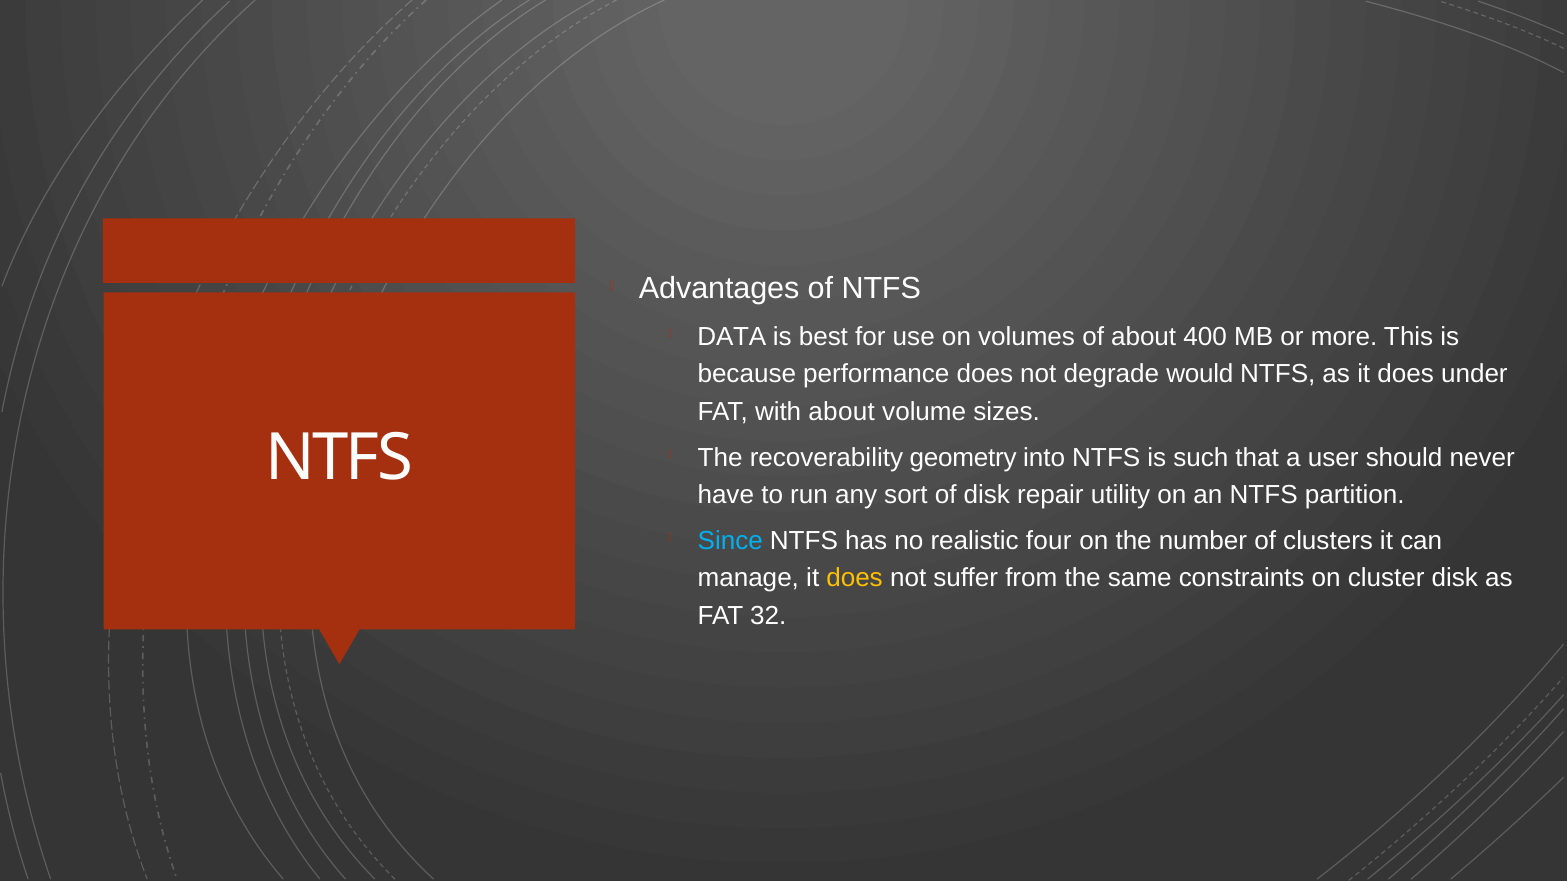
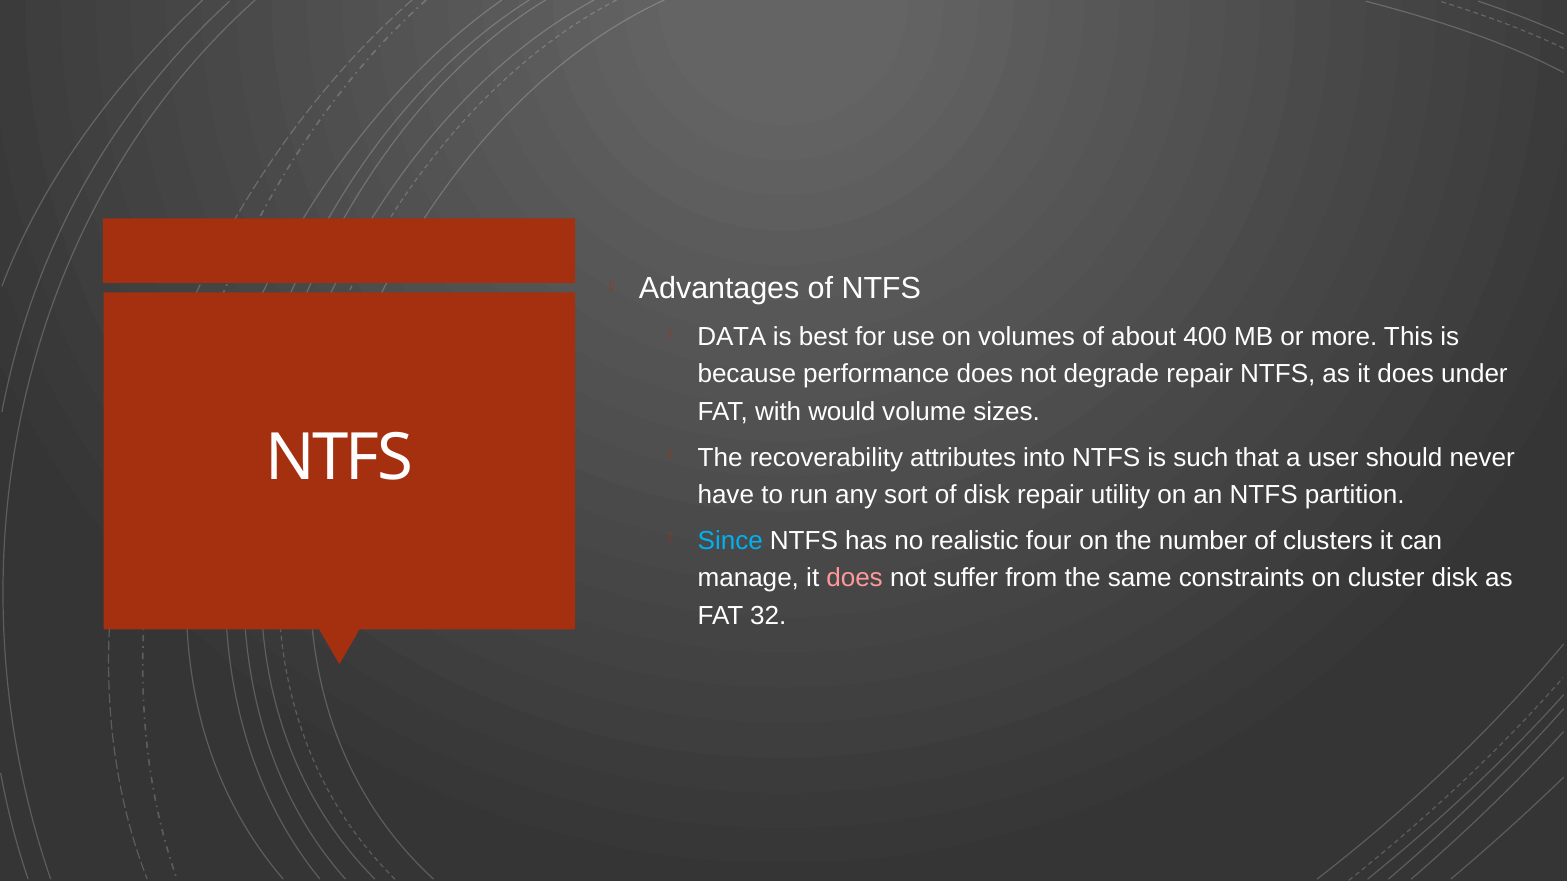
degrade would: would -> repair (1200, 374)
with about: about -> would (842, 412)
geometry: geometry -> attributes (963, 458)
does colour: yellow -> pink (855, 578)
